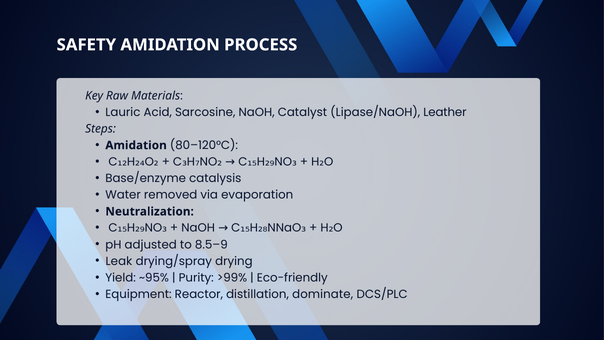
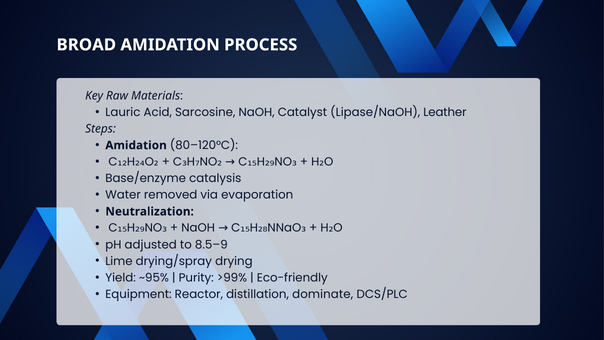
SAFETY: SAFETY -> BROAD (86, 45)
Leak: Leak -> Lime (119, 261)
